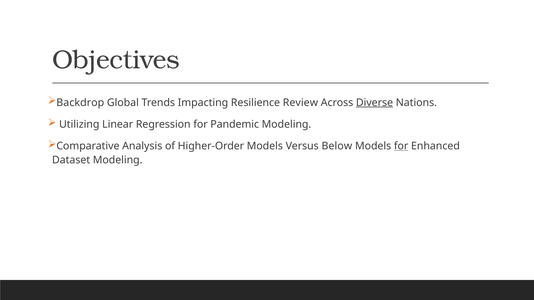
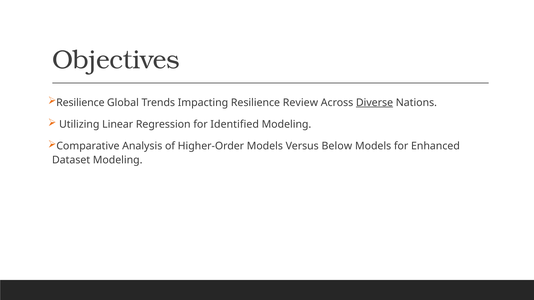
Backdrop: Backdrop -> Resilience (80, 103)
Pandemic: Pandemic -> Identified (235, 124)
for underline: present -> none (401, 146)
